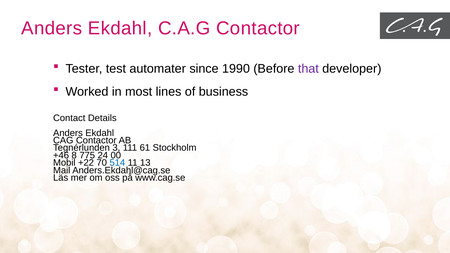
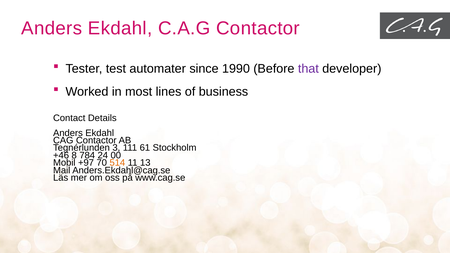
775: 775 -> 784 (87, 155)
+22: +22 -> +97 (86, 163)
514 colour: blue -> orange (117, 163)
